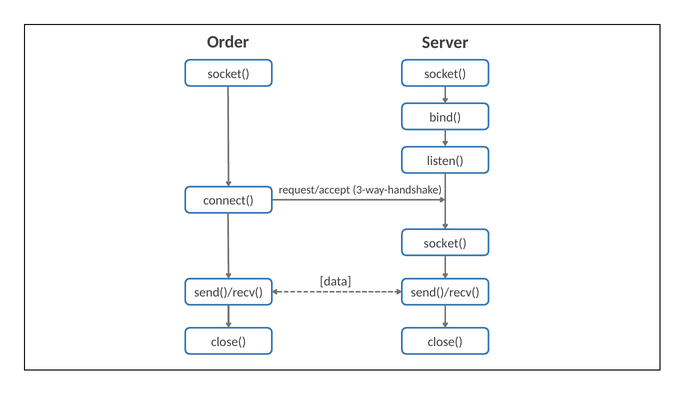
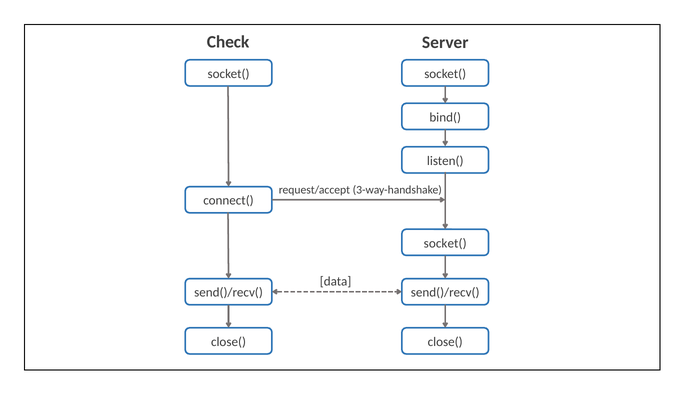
Order: Order -> Check (228, 42)
